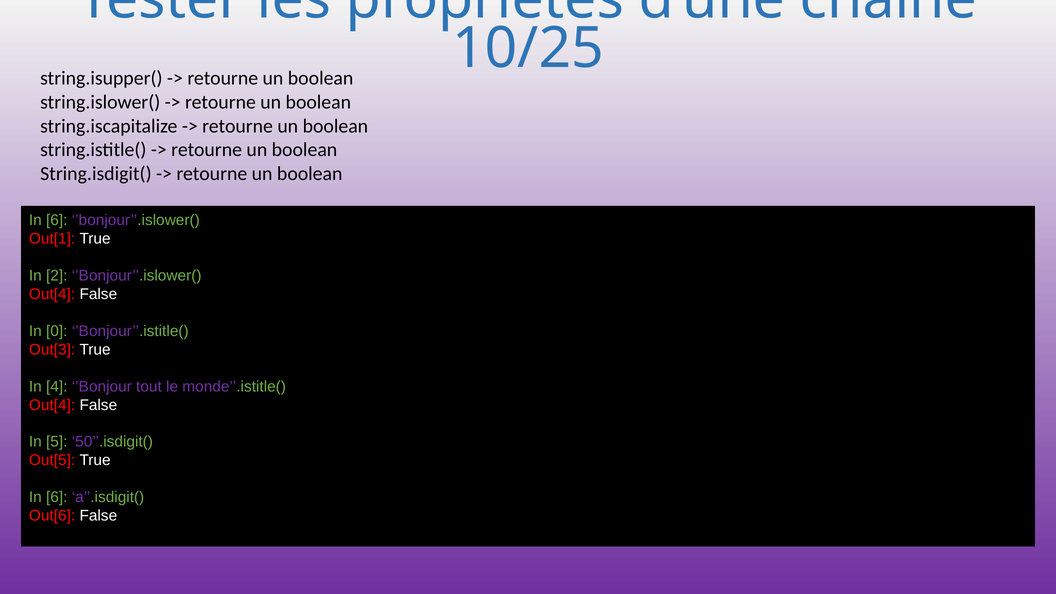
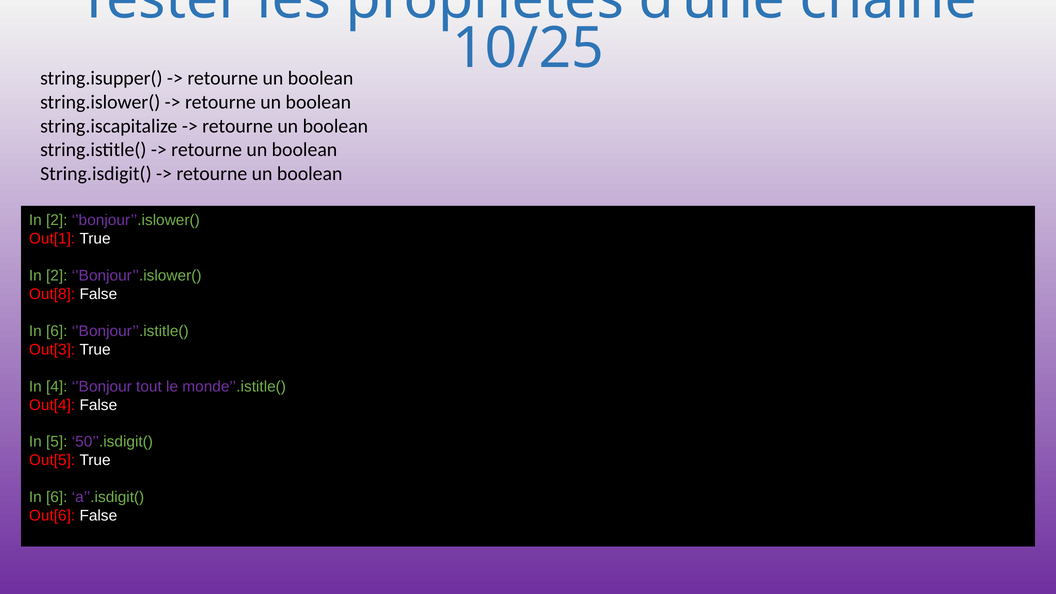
6: 6 -> 2 (57, 220)
Out[4: Out[4 -> Out[8 (52, 294)
0: 0 -> 6 (57, 331)
